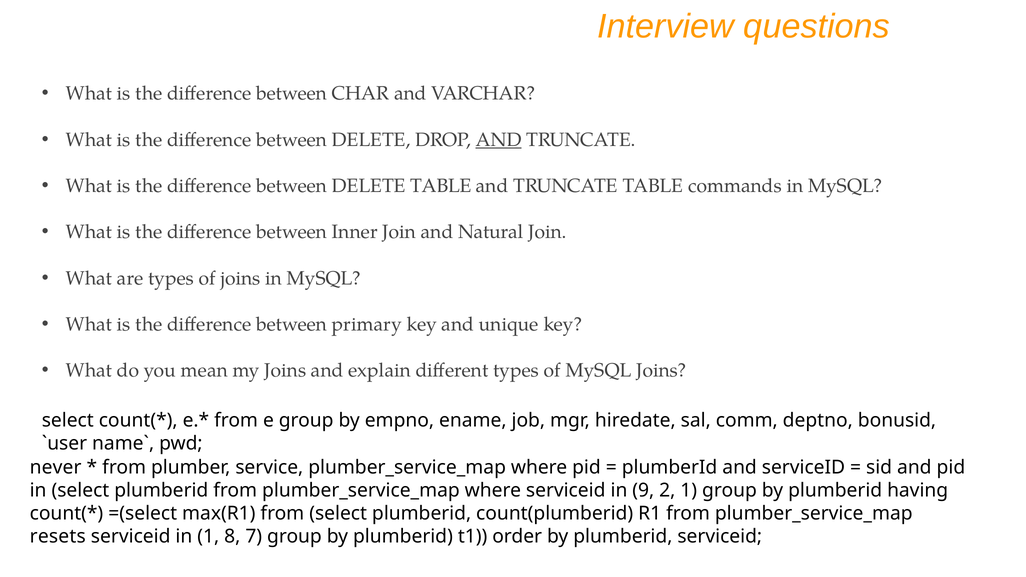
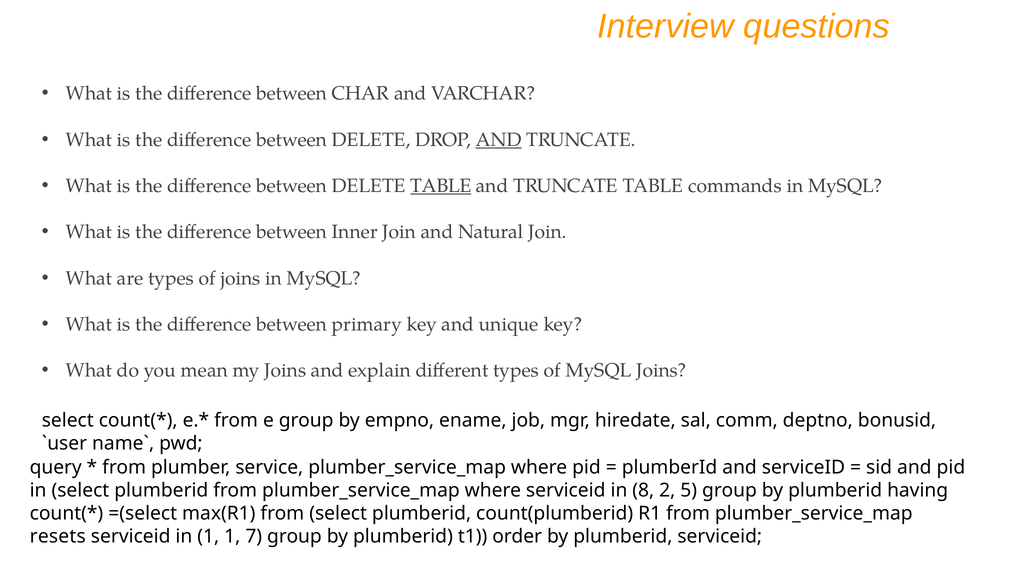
TABLE underline: none -> present (441, 186)
never: never -> query (56, 467)
9: 9 -> 8 (643, 491)
2 1: 1 -> 5 (689, 491)
1 8: 8 -> 1 (232, 537)
